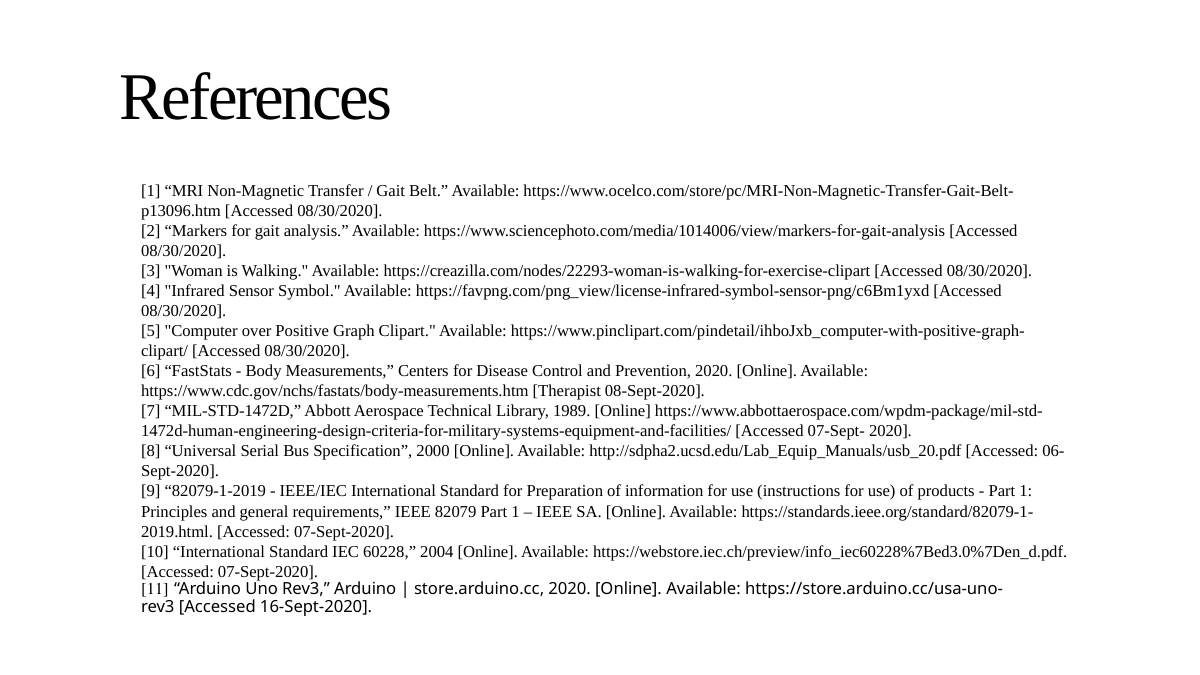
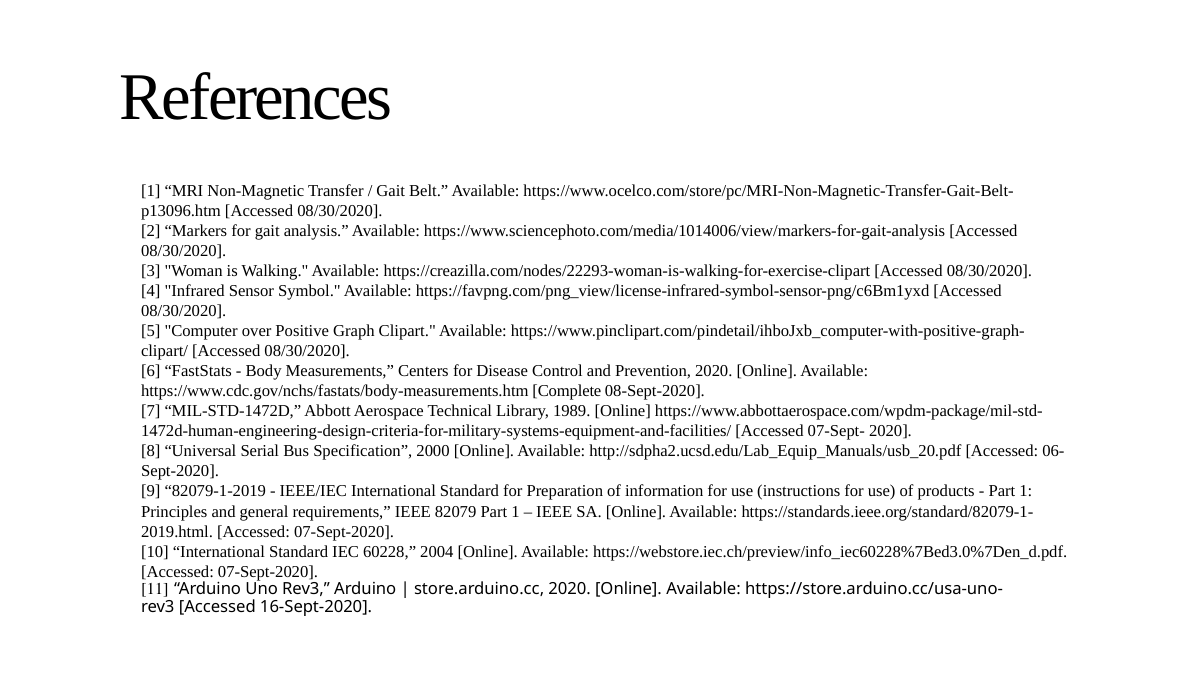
Therapist: Therapist -> Complete (567, 391)
